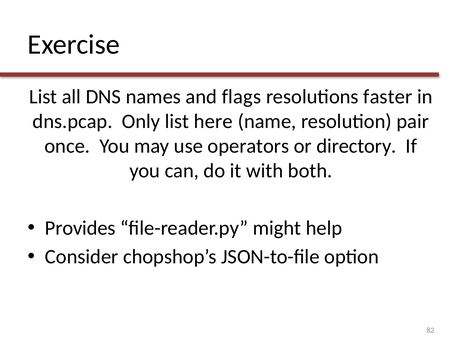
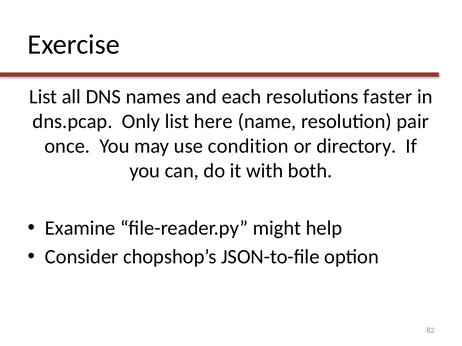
flags: flags -> each (242, 97)
operators: operators -> condition (248, 146)
Provides: Provides -> Examine (80, 228)
